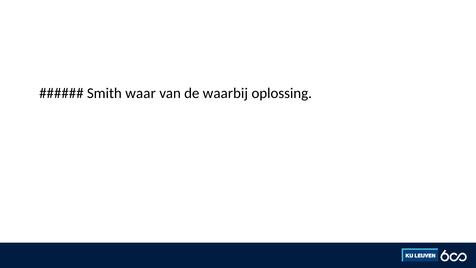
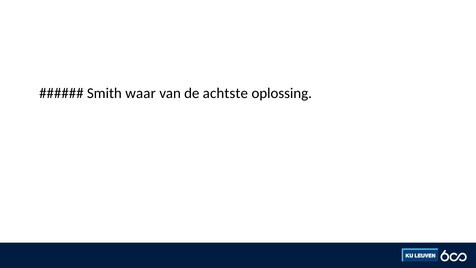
waarbij: waarbij -> achtste (225, 93)
